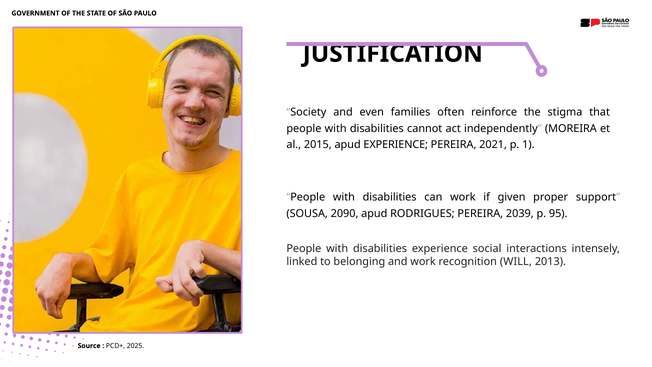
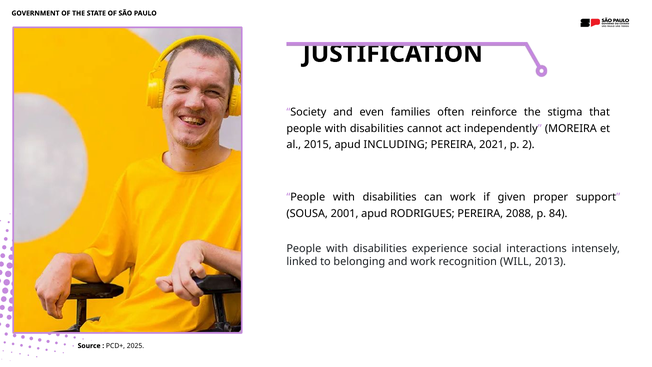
apud EXPERIENCE: EXPERIENCE -> INCLUDING (396, 145)
1: 1 -> 2 (528, 145)
2090: 2090 -> 2001 (345, 213)
2039: 2039 -> 2088 (520, 213)
95: 95 -> 84 (558, 213)
